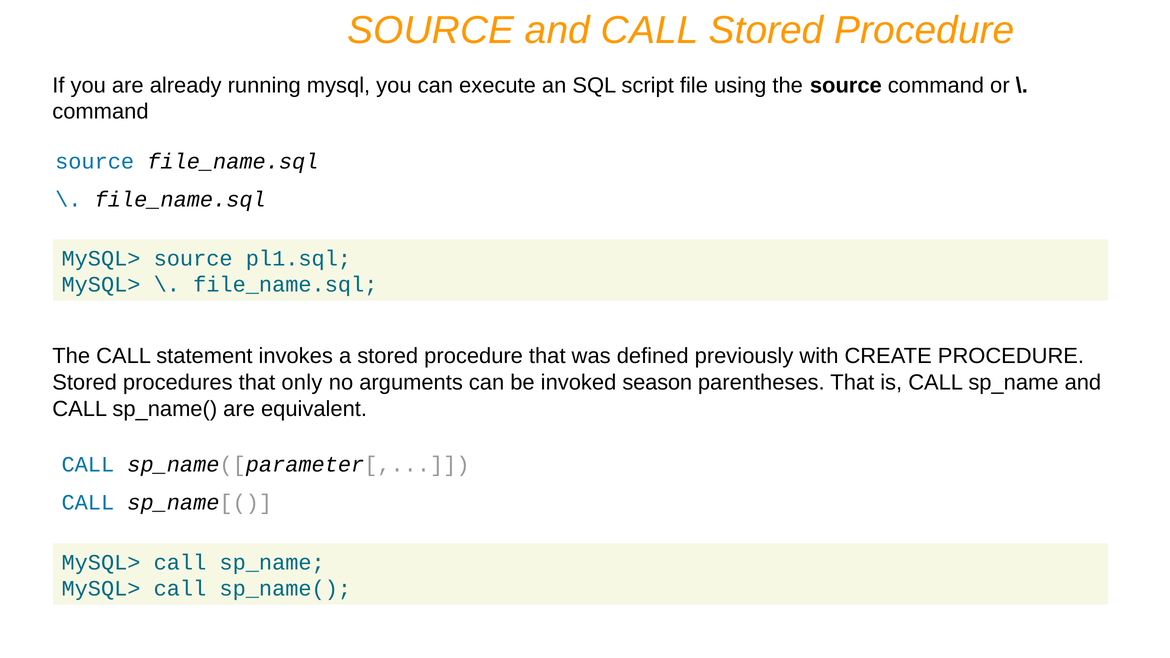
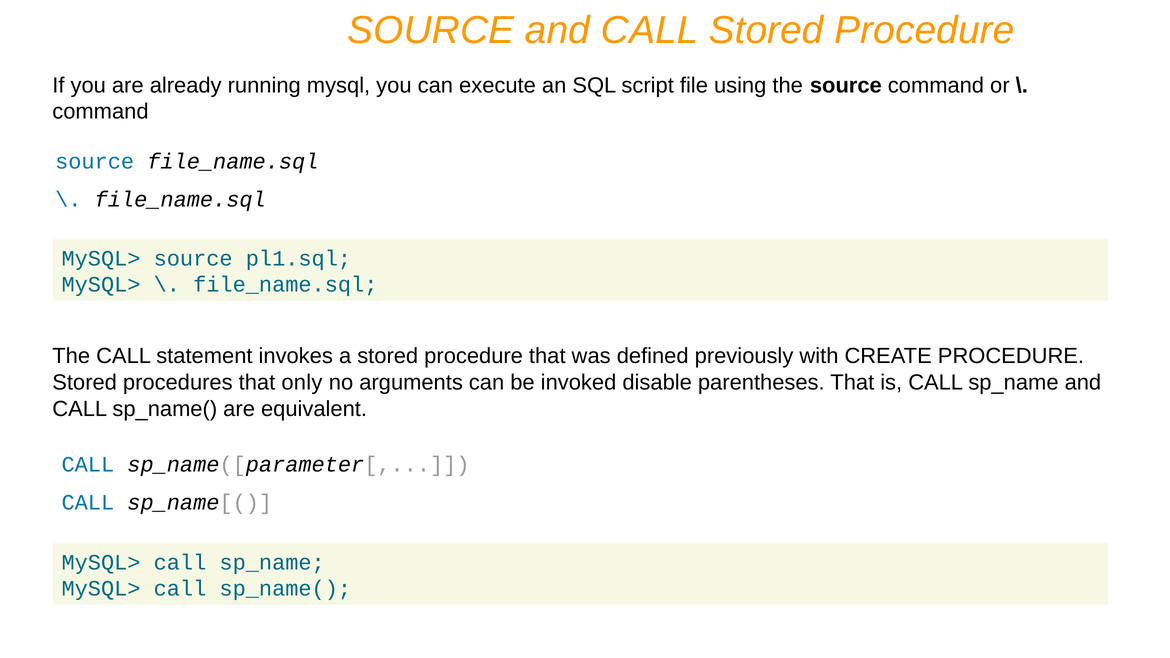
season: season -> disable (657, 383)
